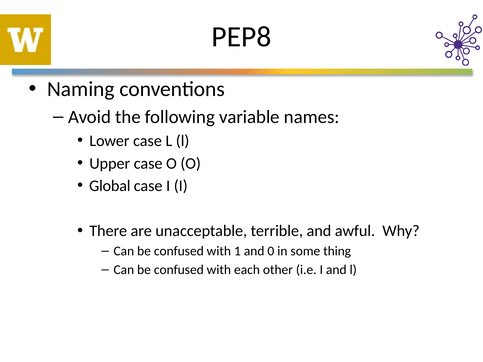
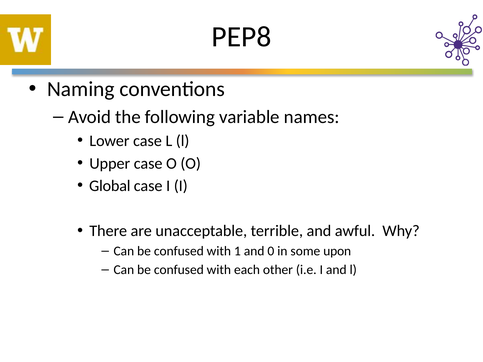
thing: thing -> upon (337, 251)
